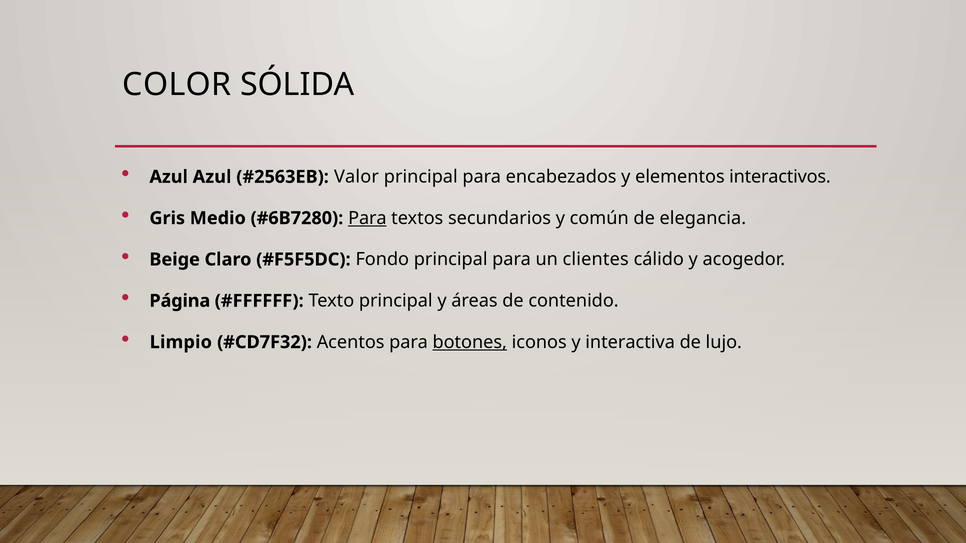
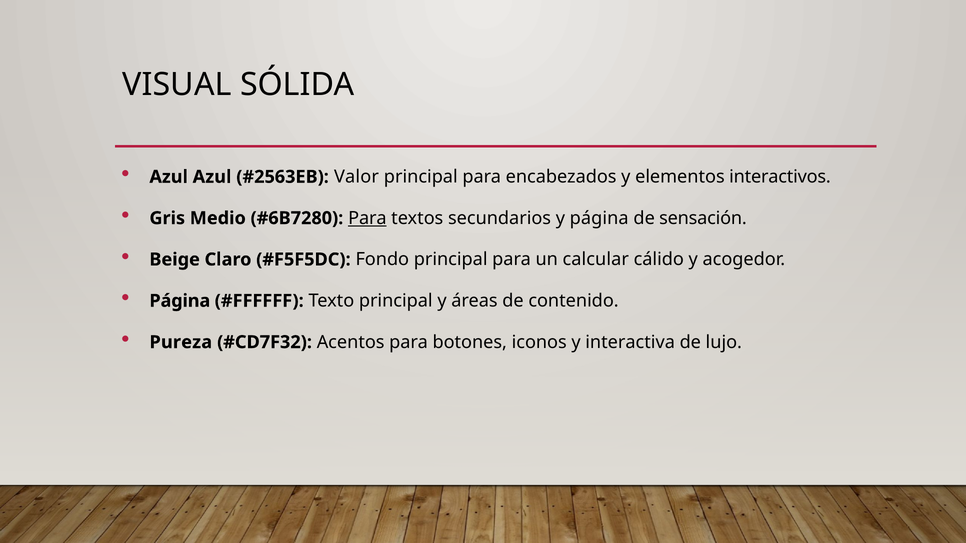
COLOR: COLOR -> VISUAL (177, 85)
y común: común -> página (599, 218)
elegancia: elegancia -> sensación (703, 218)
clientes: clientes -> calcular (596, 260)
Limpio: Limpio -> Pureza (181, 342)
botones underline: present -> none (470, 342)
